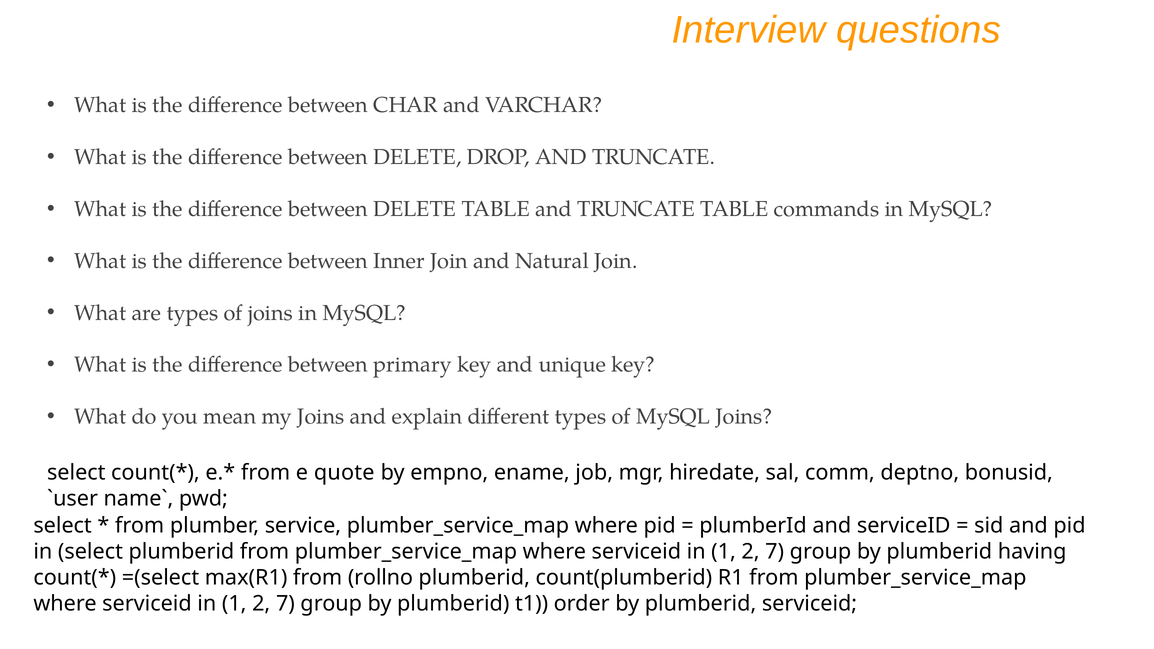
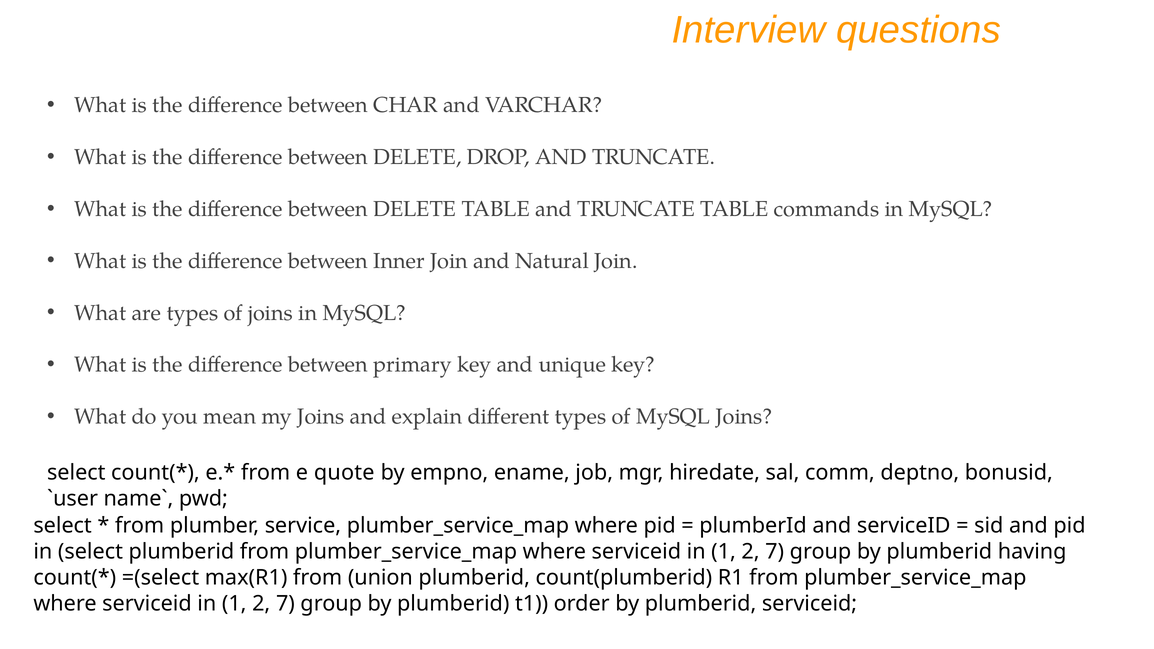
rollno: rollno -> union (380, 578)
